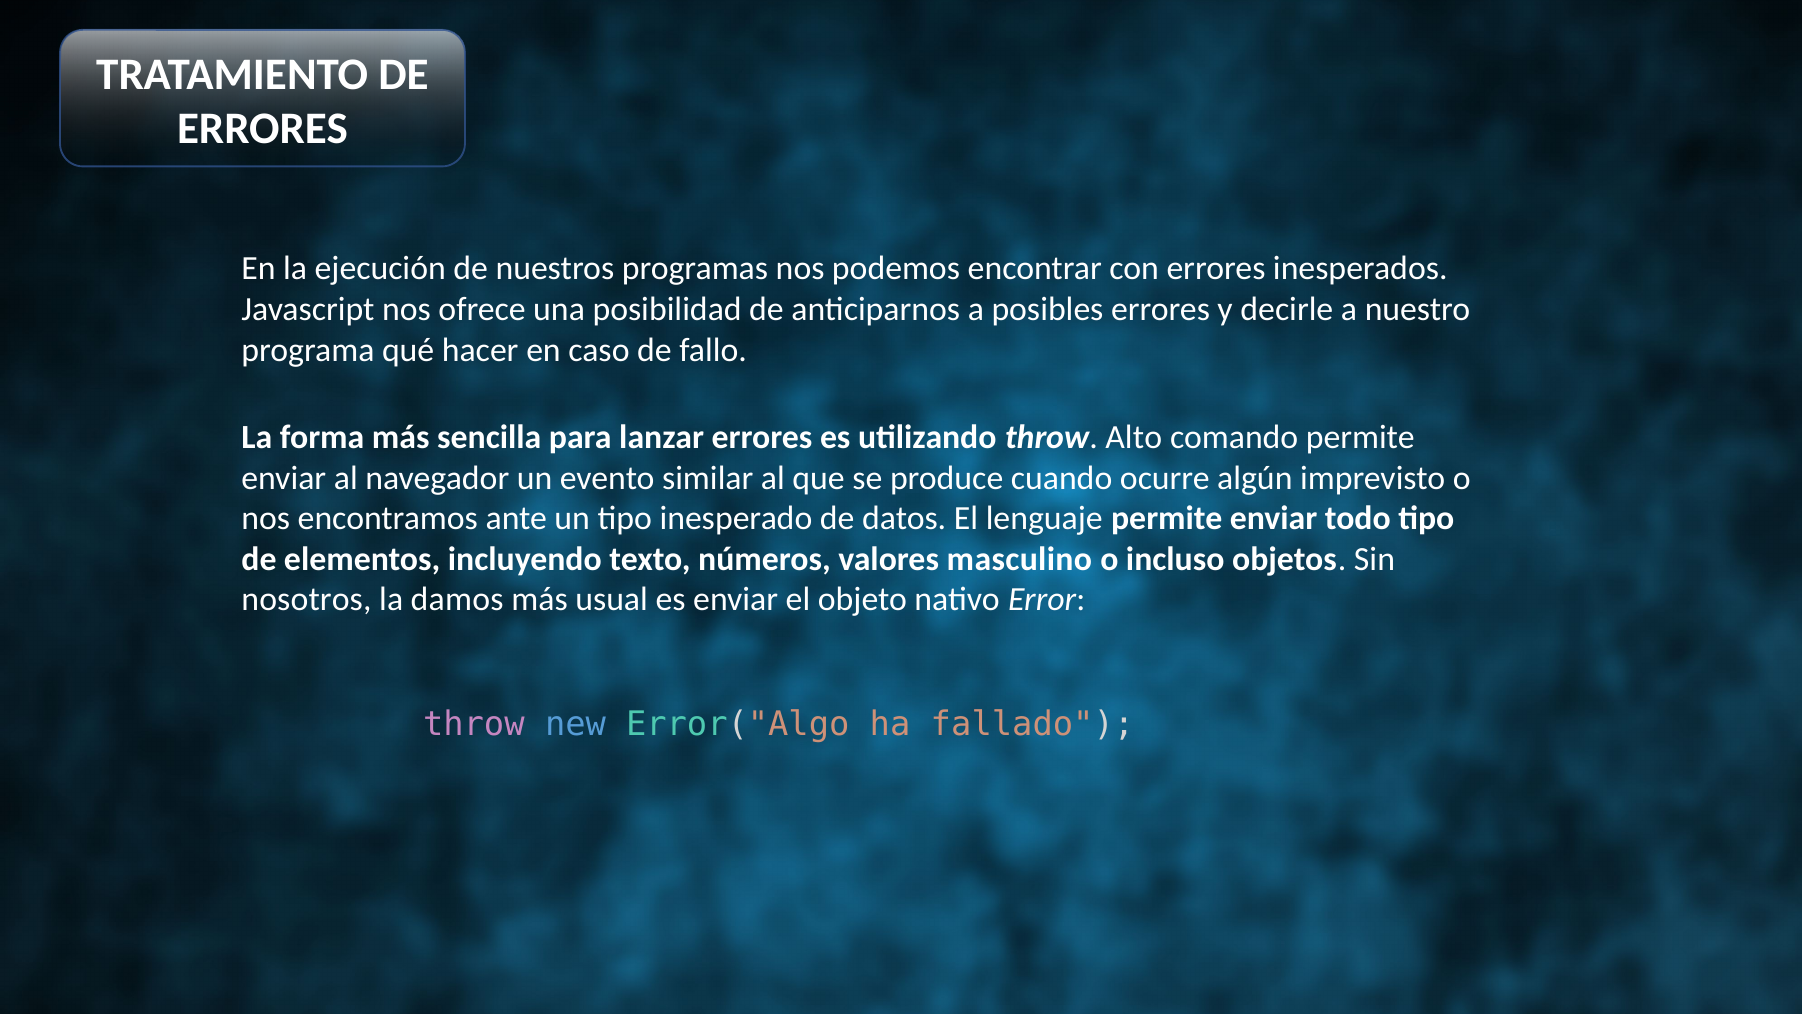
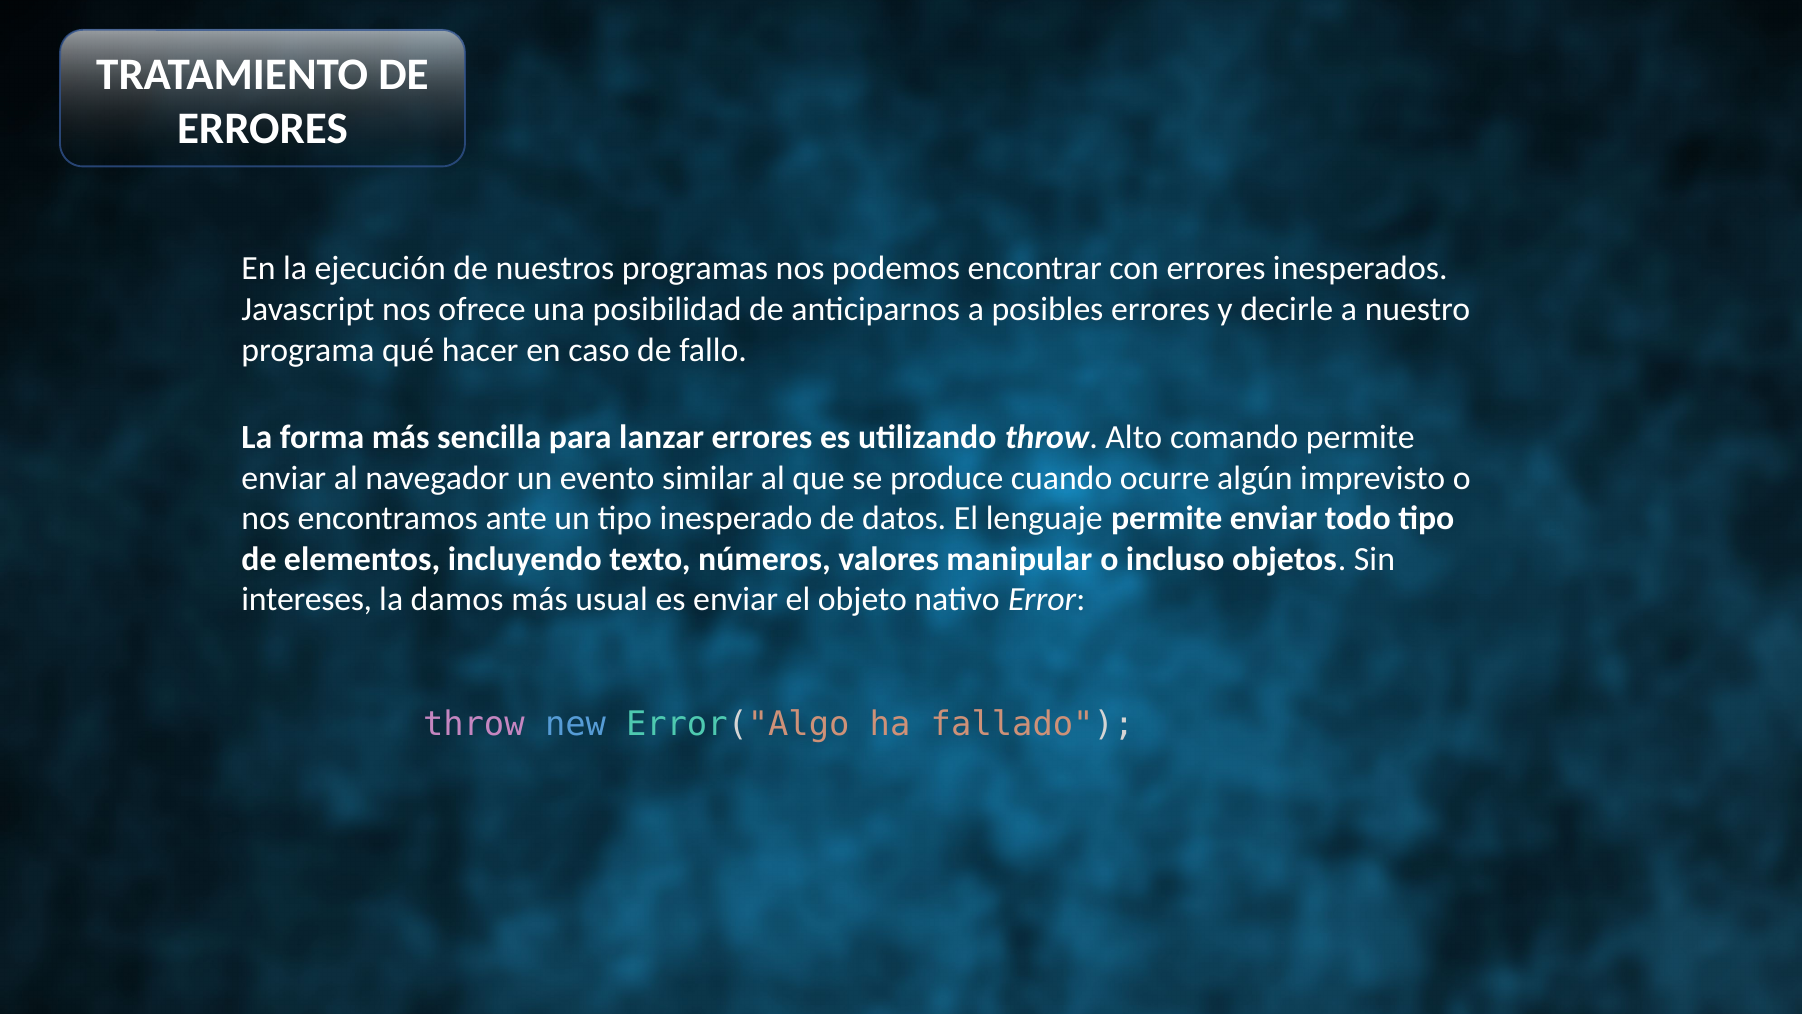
masculino: masculino -> manipular (1019, 559)
nosotros: nosotros -> intereses (307, 600)
